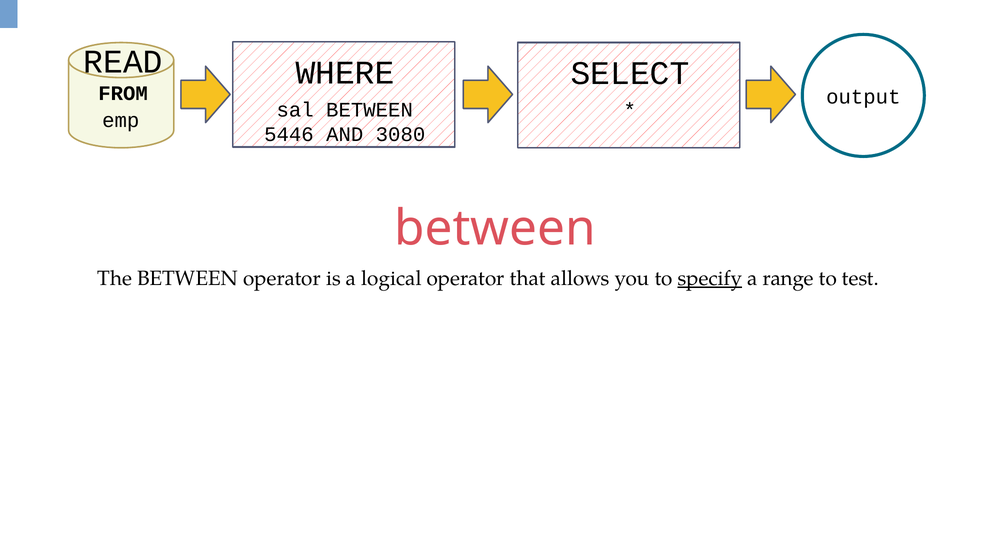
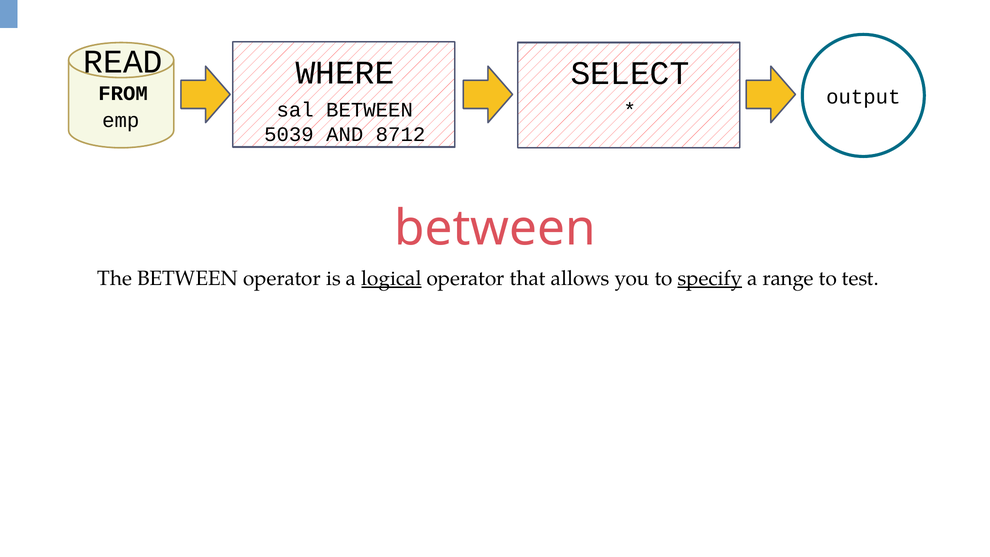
5446: 5446 -> 5039 (289, 135)
3080: 3080 -> 8712 (401, 135)
logical underline: none -> present (391, 278)
